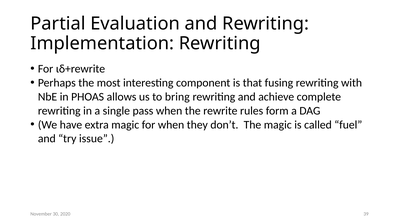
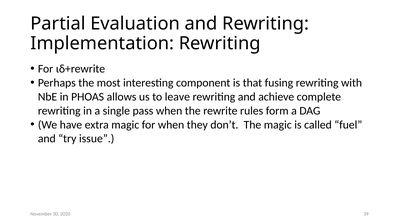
bring: bring -> leave (177, 97)
